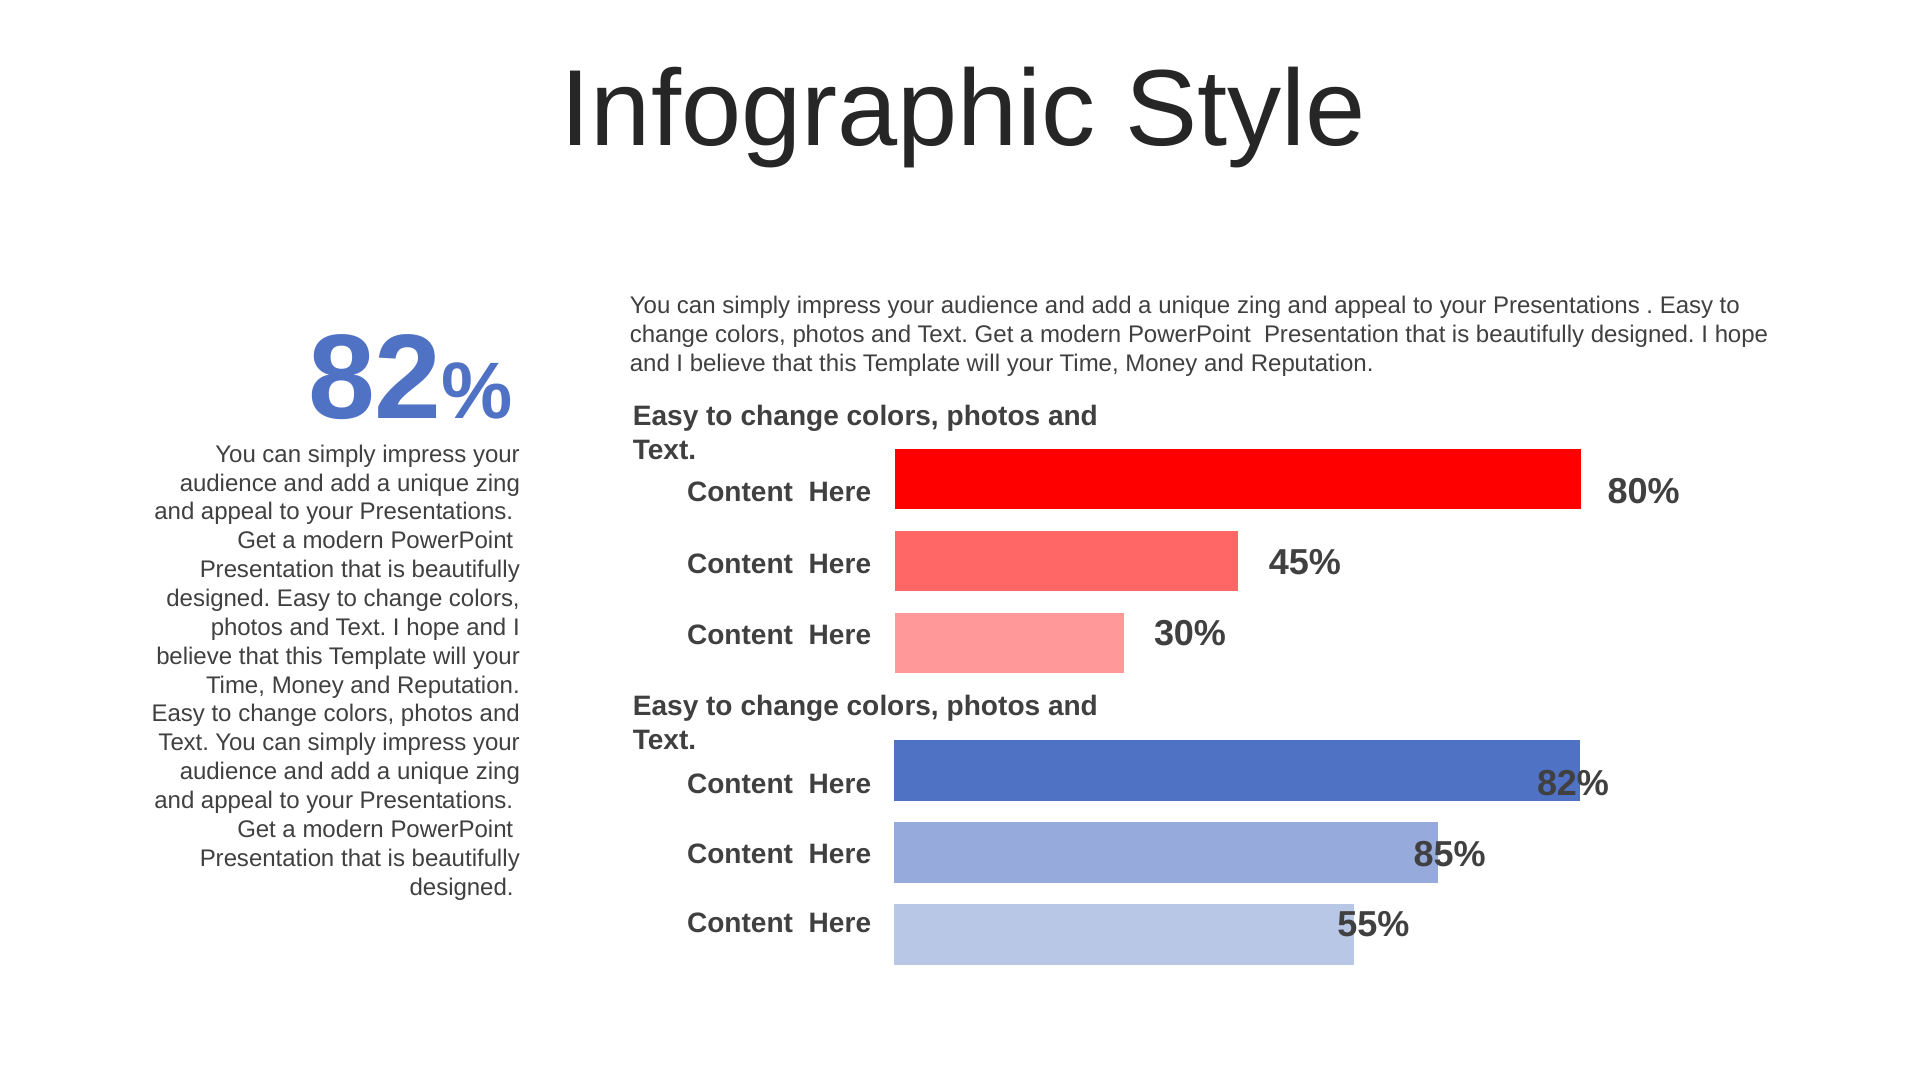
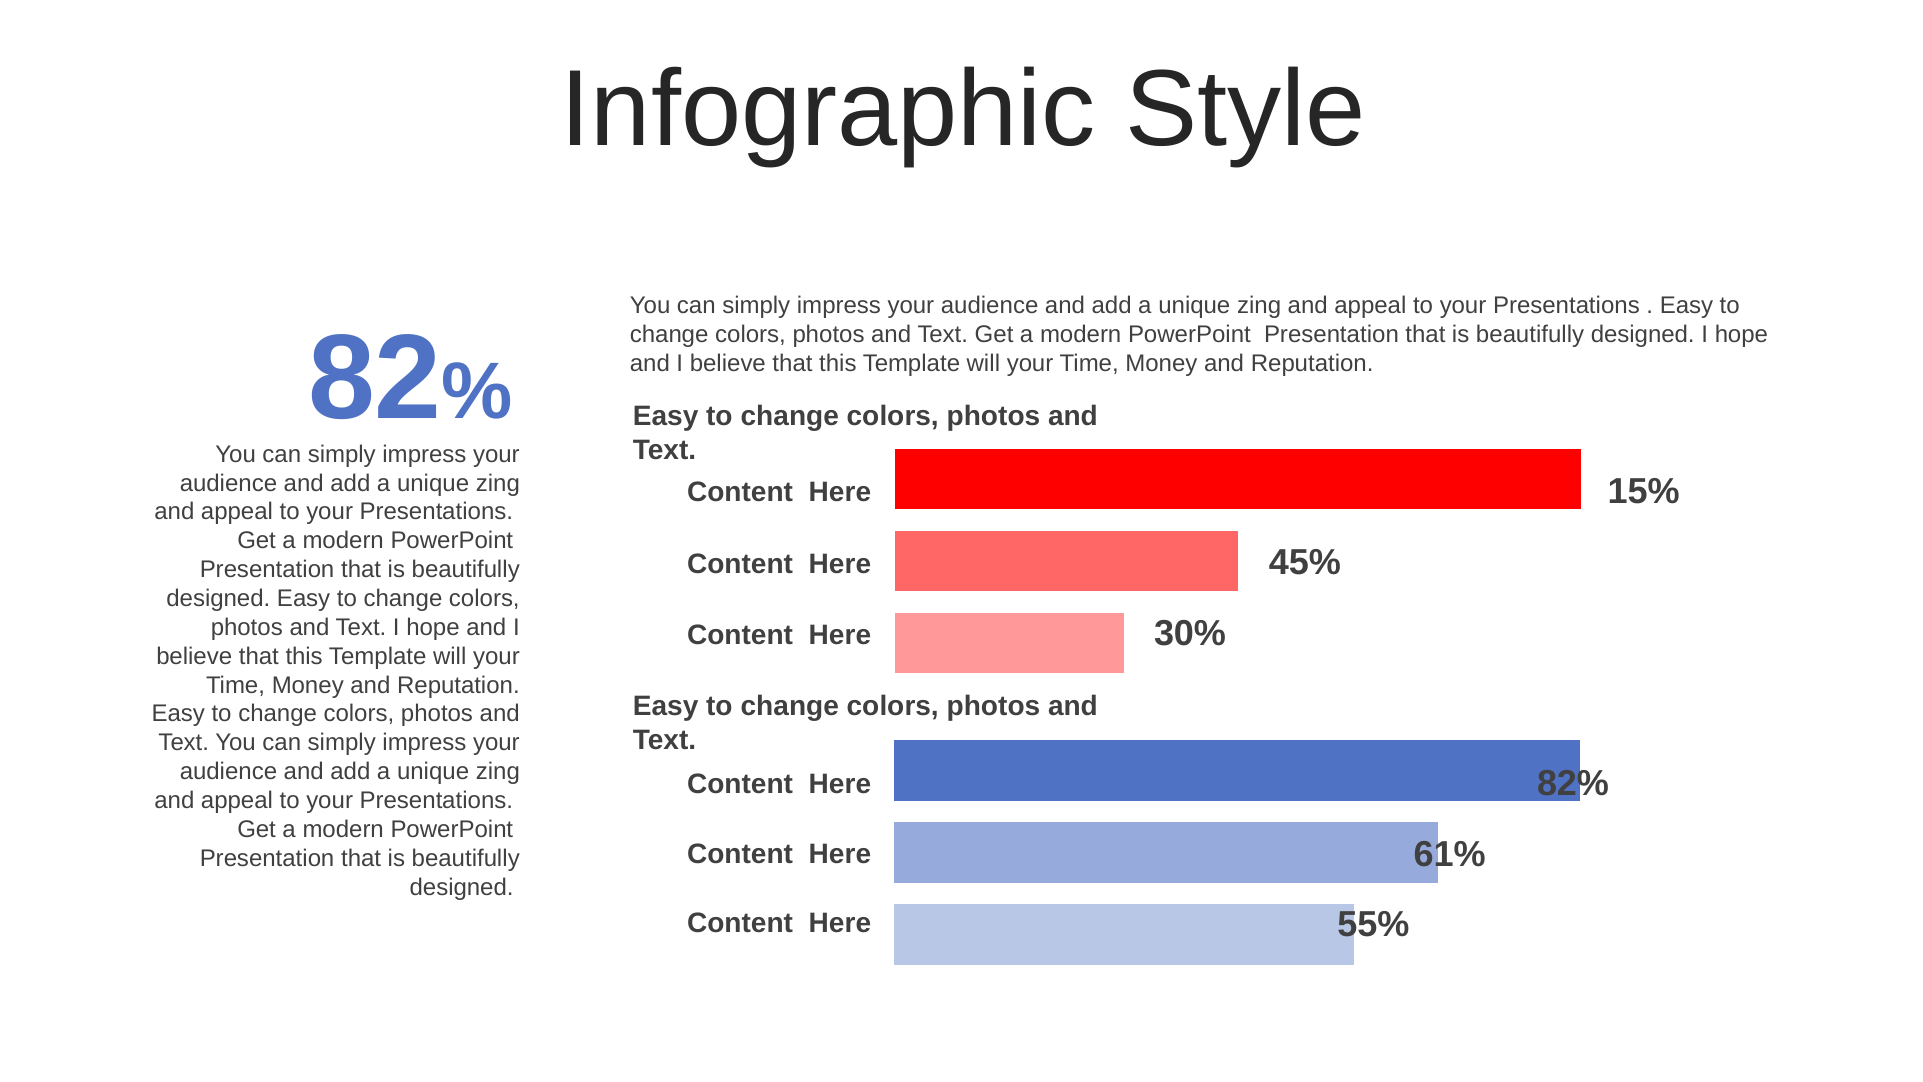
80%: 80% -> 15% (1644, 492)
85%: 85% -> 61% (1450, 854)
